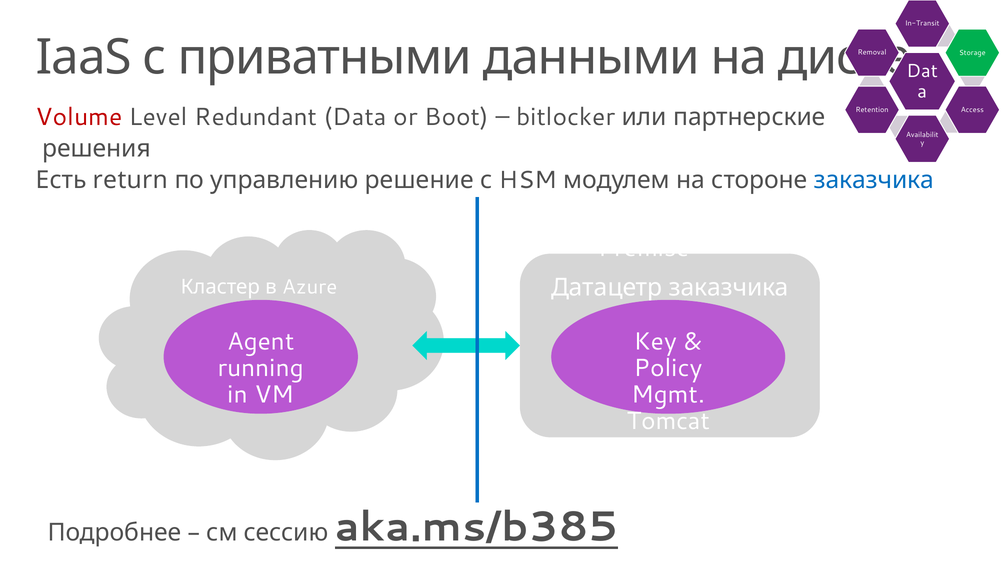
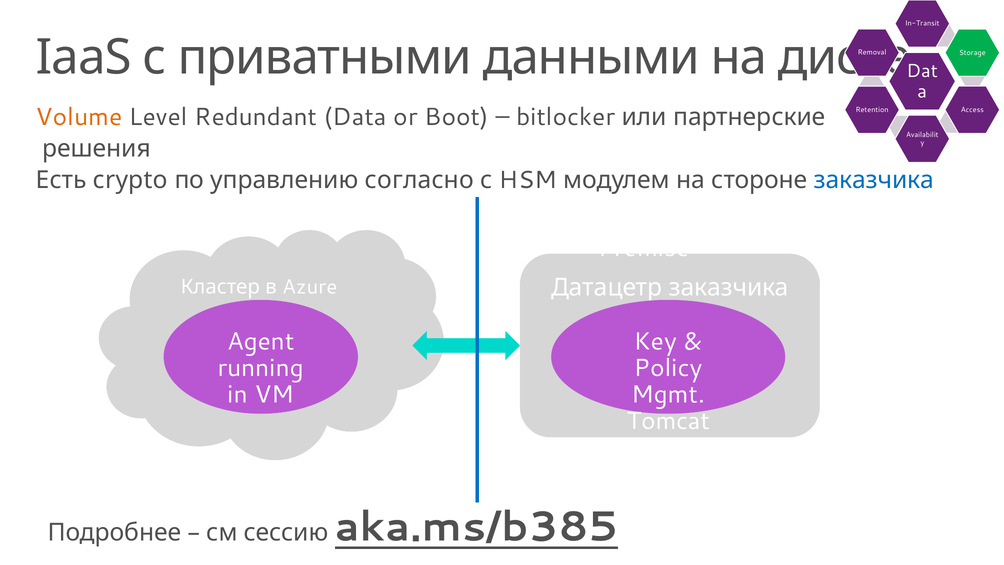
Volume colour: red -> orange (79, 117)
return: return -> crypto (130, 180)
решение: решение -> согласно (419, 180)
